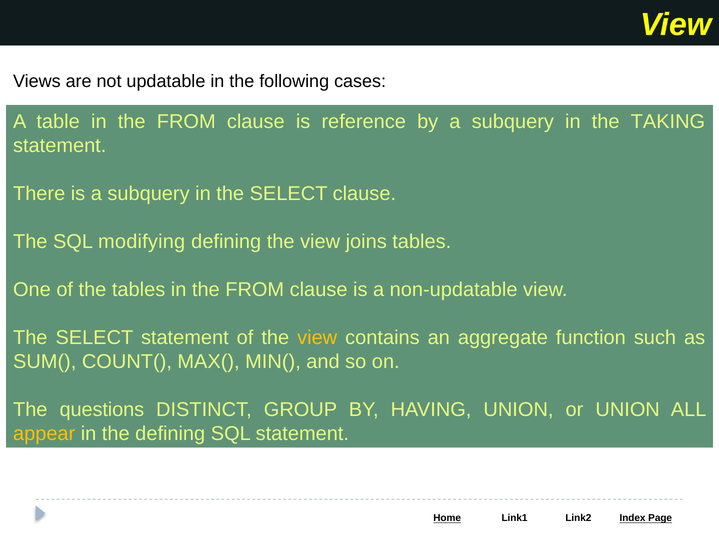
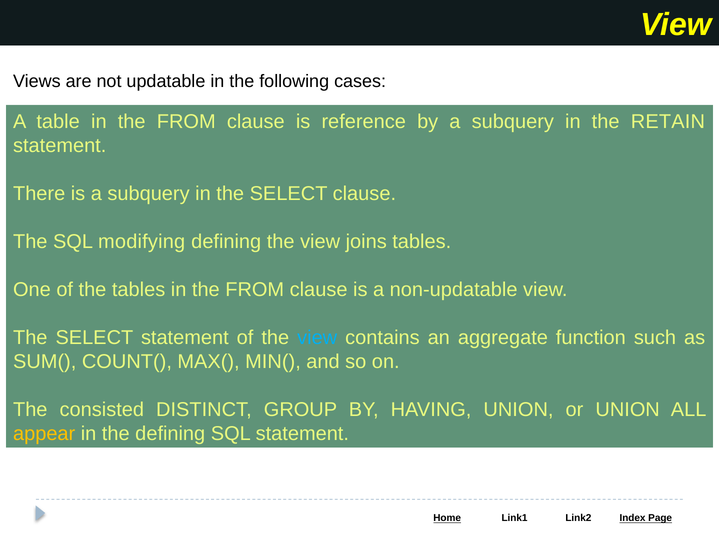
TAKING: TAKING -> RETAIN (668, 122)
view colour: yellow -> light blue (317, 338)
questions: questions -> consisted (102, 410)
